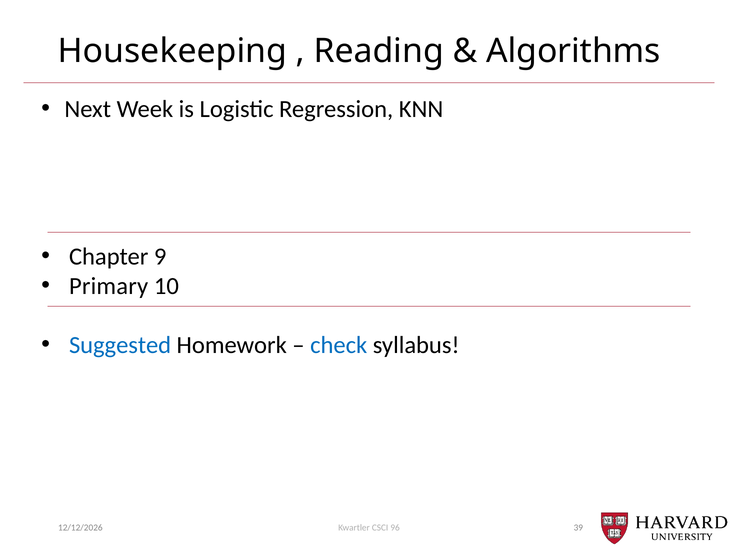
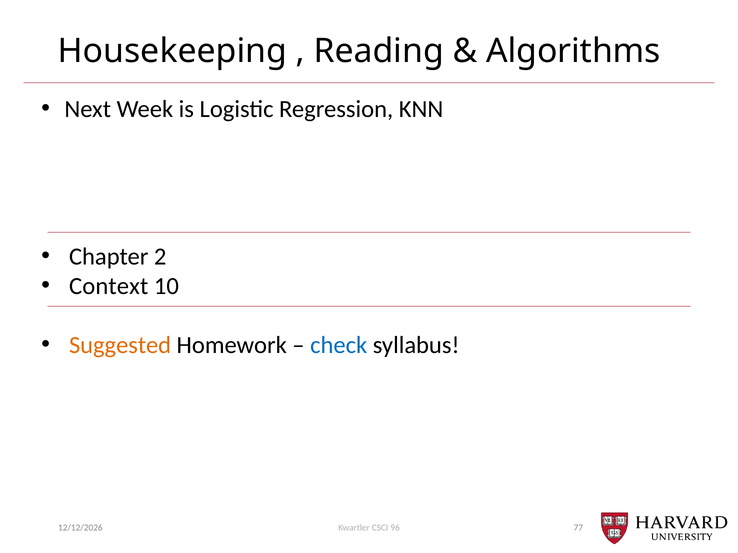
9: 9 -> 2 (160, 257)
Primary: Primary -> Context (109, 286)
Suggested colour: blue -> orange (120, 345)
39: 39 -> 77 (578, 528)
